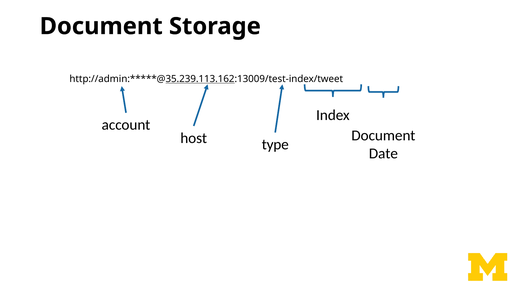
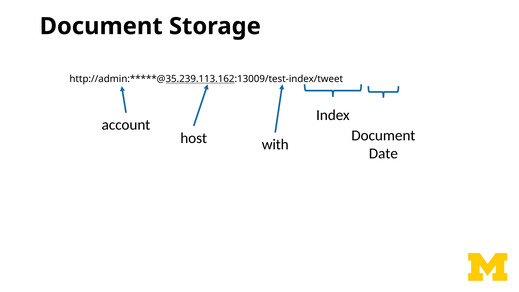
type: type -> with (275, 145)
